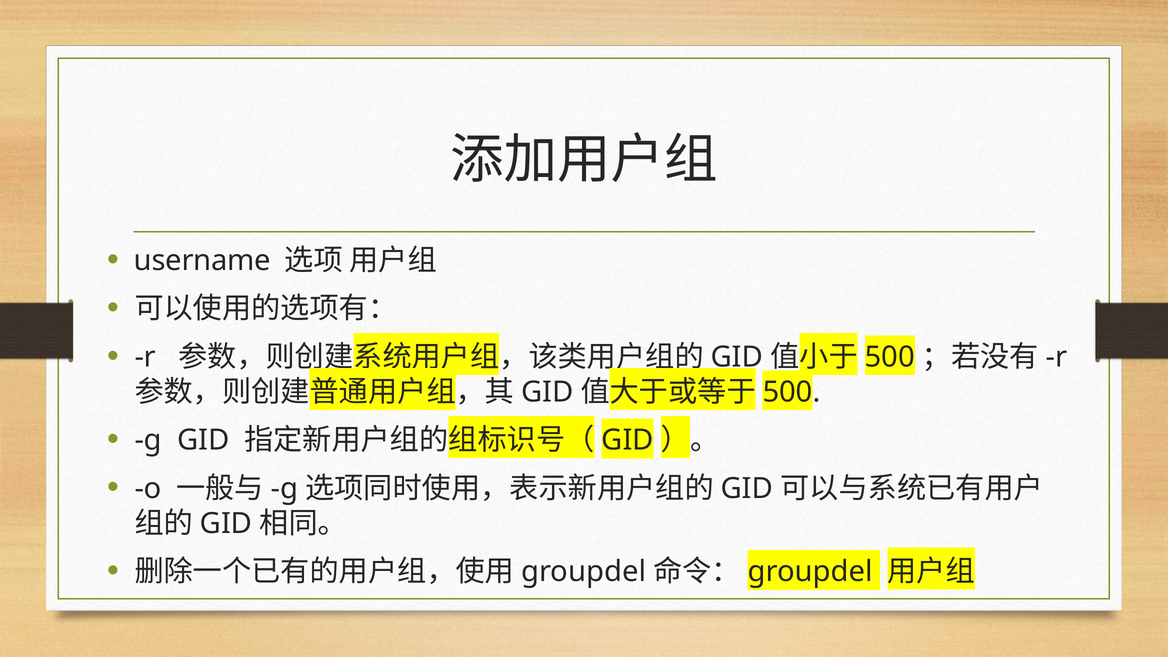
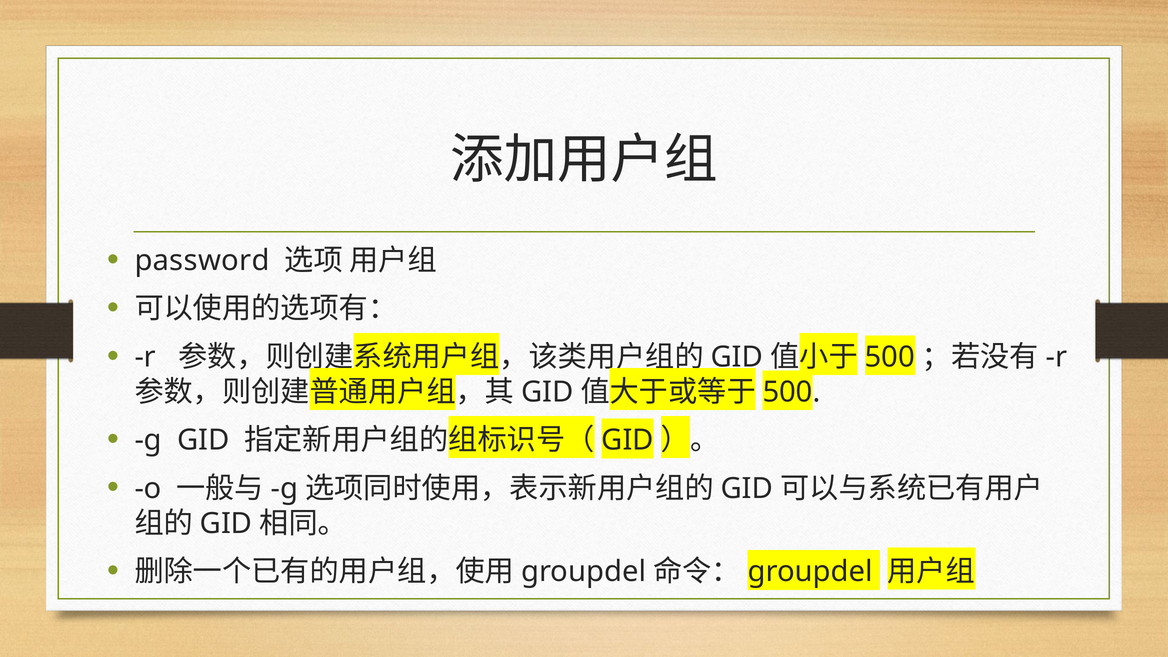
username: username -> password (202, 261)
